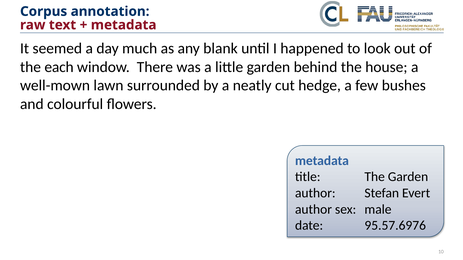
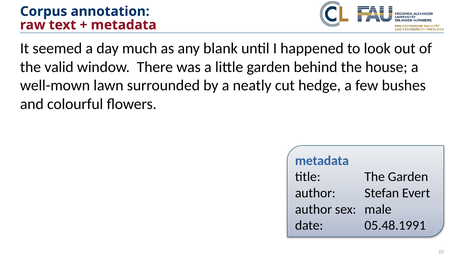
each: each -> valid (59, 67)
95.57.6976: 95.57.6976 -> 05.48.1991 (395, 226)
